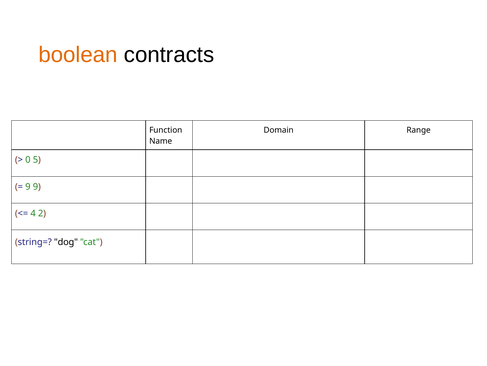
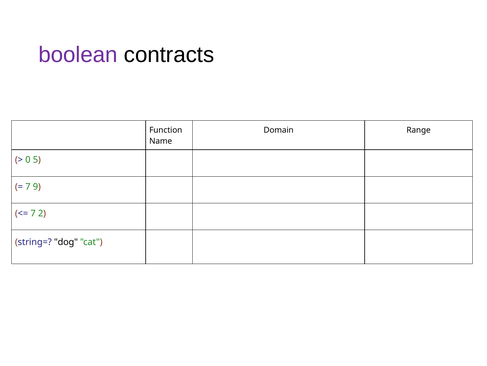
boolean colour: orange -> purple (78, 55)
9: 9 -> 7 (28, 186)
4: 4 -> 7 (33, 213)
